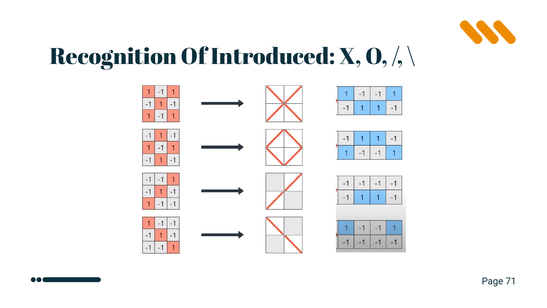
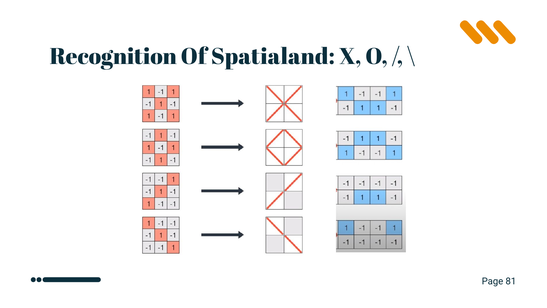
Introduced: Introduced -> Spatialand (273, 57)
71: 71 -> 81 (511, 281)
